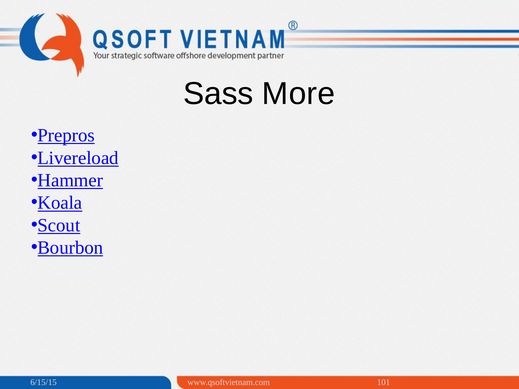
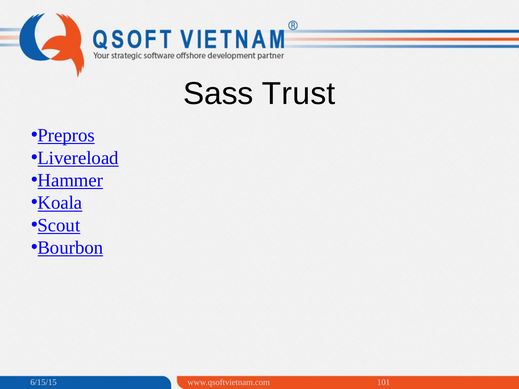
More: More -> Trust (299, 94)
